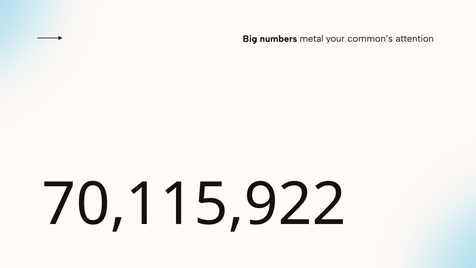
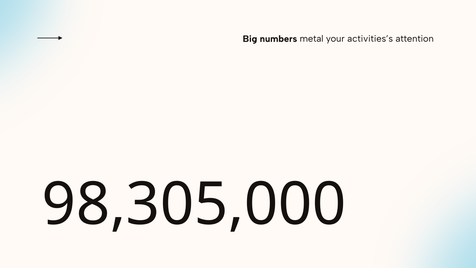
common’s: common’s -> activities’s (370, 39)
70,115,922: 70,115,922 -> 98,305,000 (194, 204)
